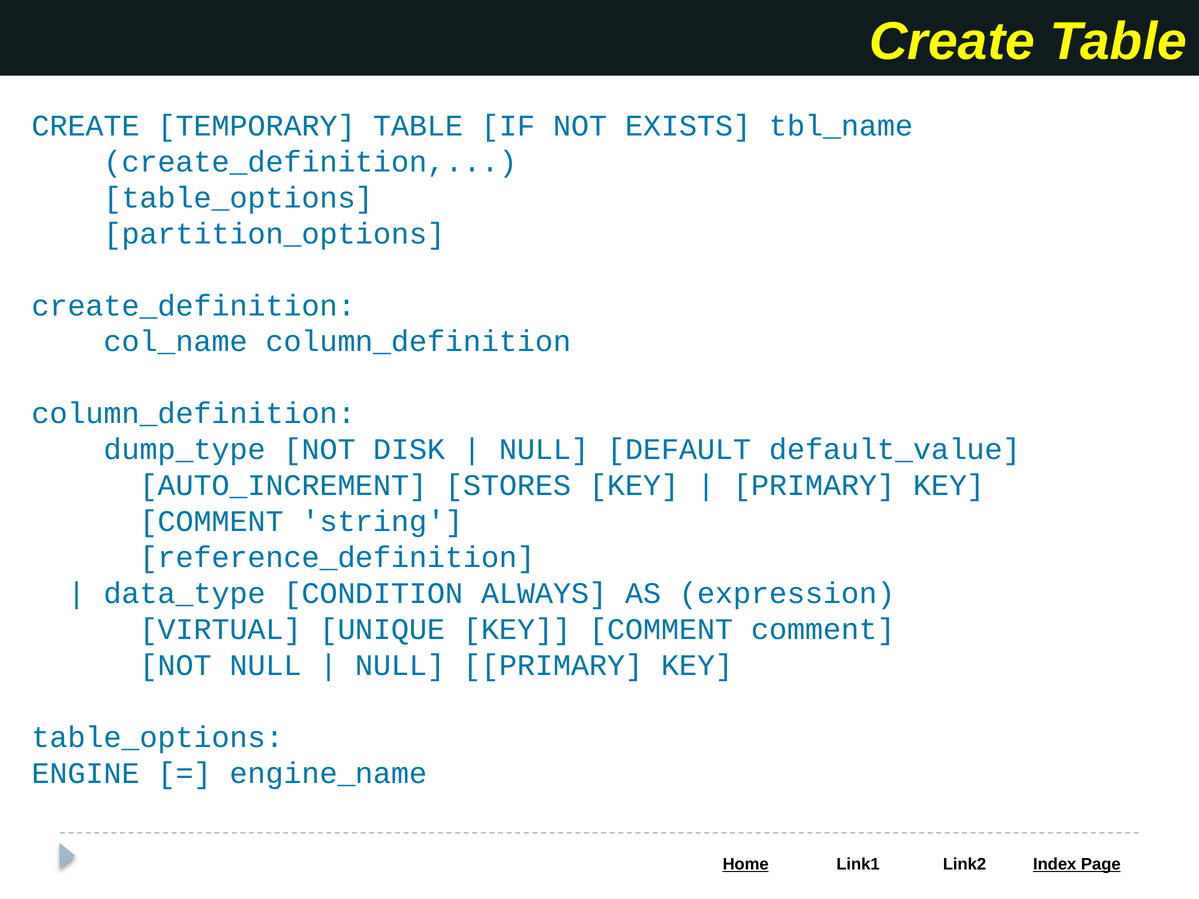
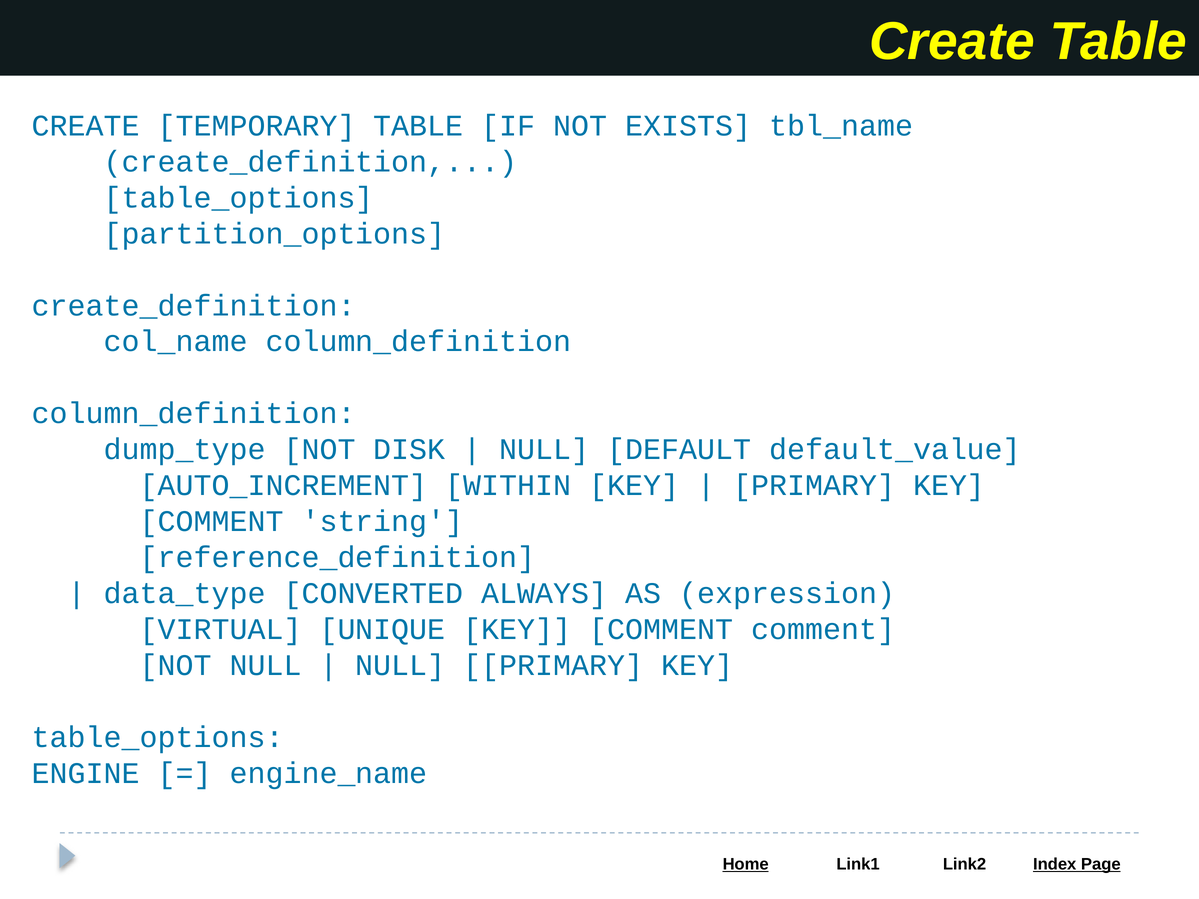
STORES: STORES -> WITHIN (508, 486)
CONDITION: CONDITION -> CONVERTED (373, 593)
